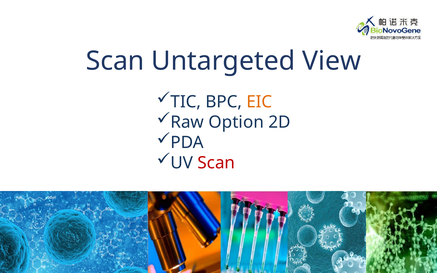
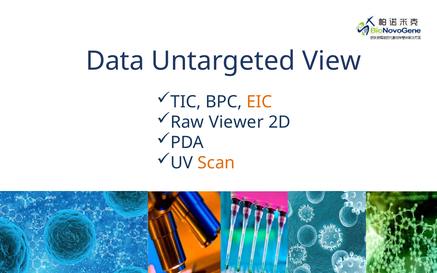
Scan: Scan -> Data (115, 61)
Option: Option -> Viewer (236, 122)
Scan colour: red -> orange (216, 163)
